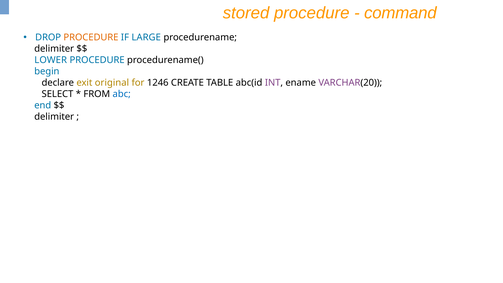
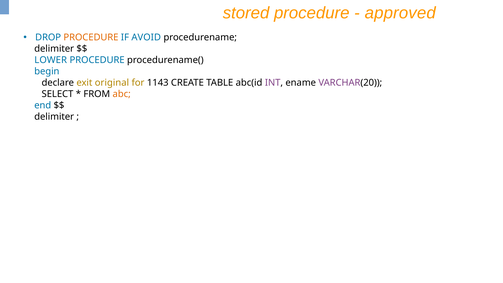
command: command -> approved (400, 13)
LARGE: LARGE -> AVOID (146, 38)
1246: 1246 -> 1143 (158, 83)
abc colour: blue -> orange (122, 94)
